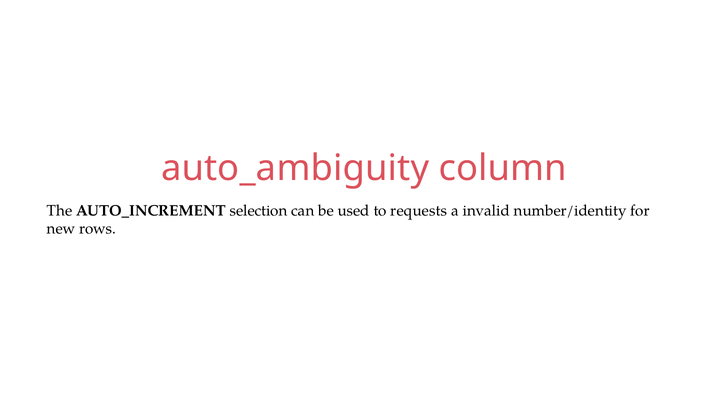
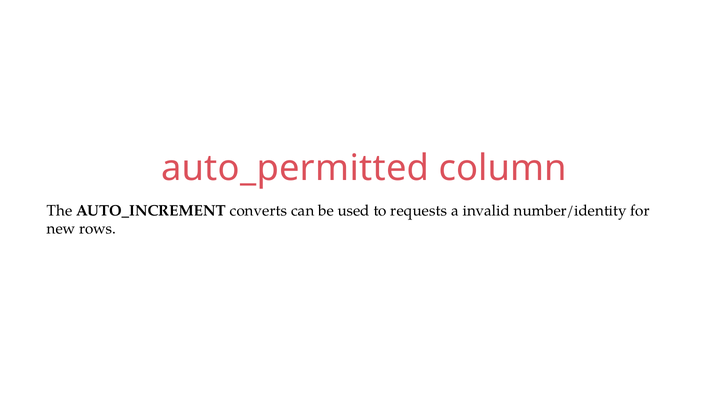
auto_ambiguity: auto_ambiguity -> auto_permitted (295, 168)
selection: selection -> converts (259, 210)
